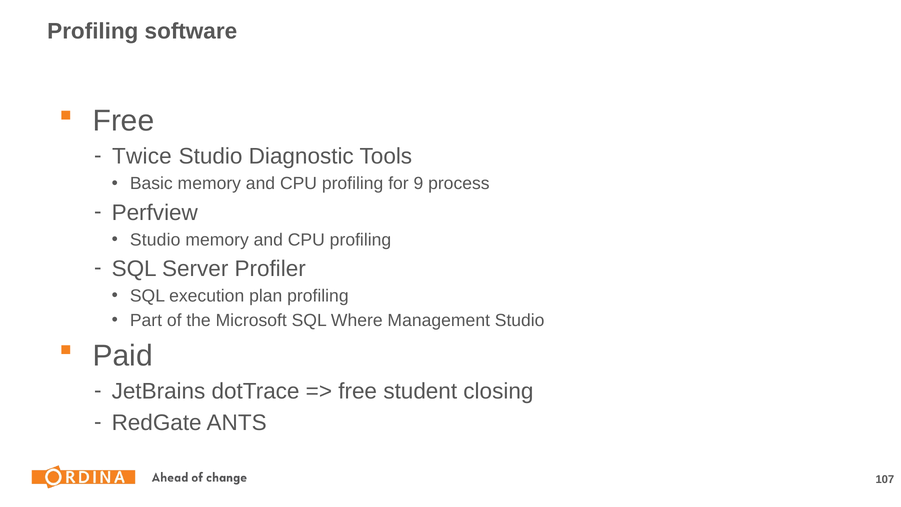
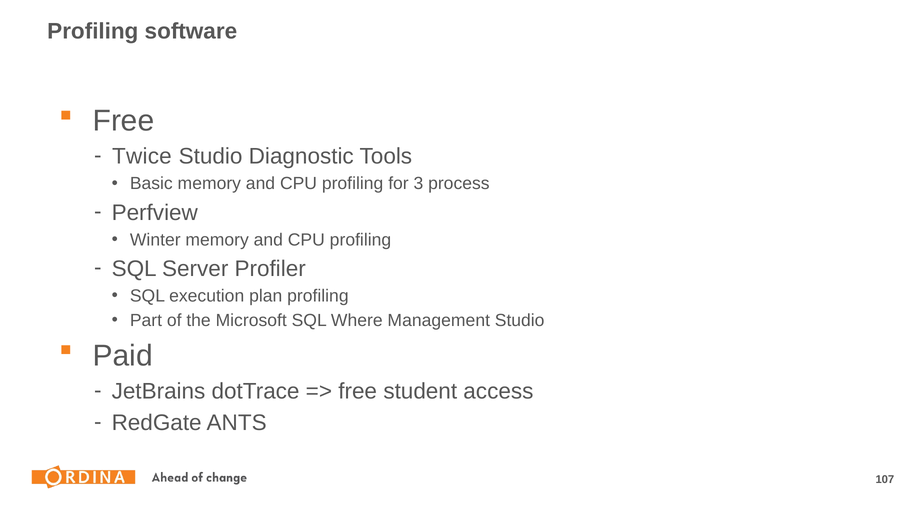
9: 9 -> 3 (418, 184)
Studio: Studio -> Winter (155, 240)
closing: closing -> access (498, 391)
